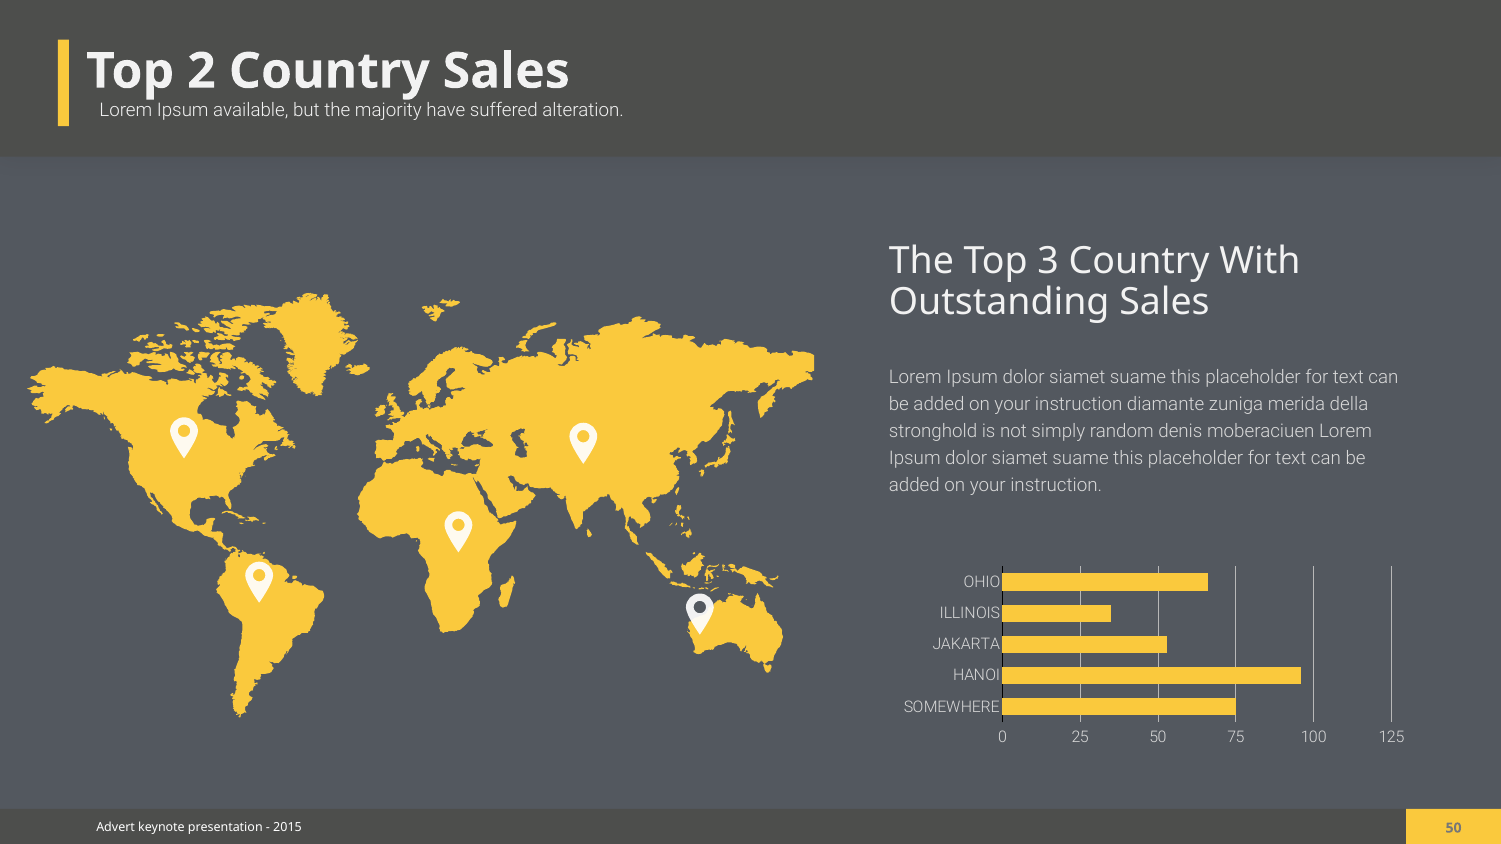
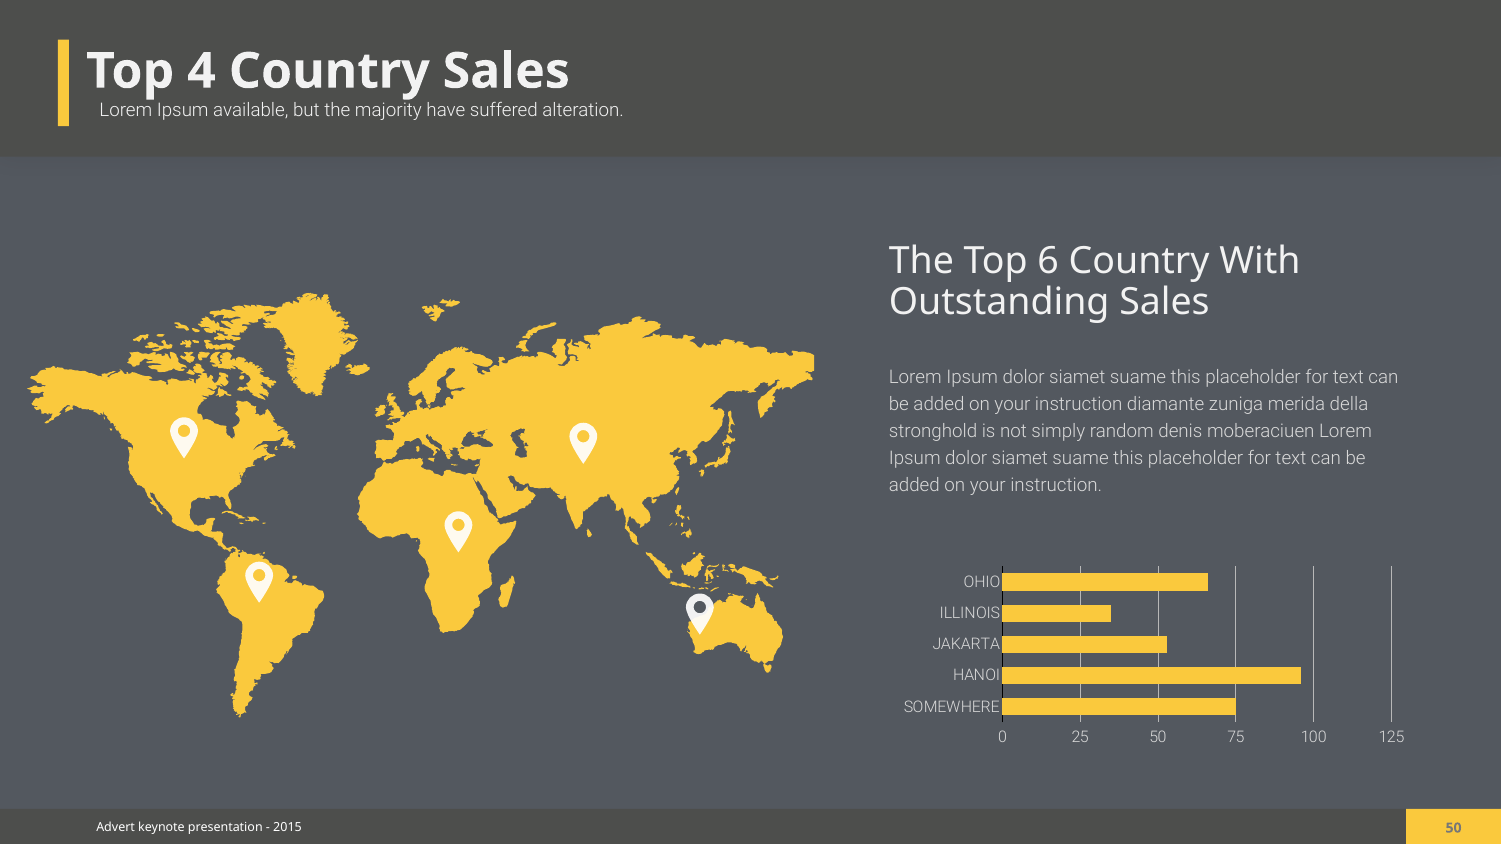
2: 2 -> 4 (202, 71)
3: 3 -> 6 (1048, 261)
